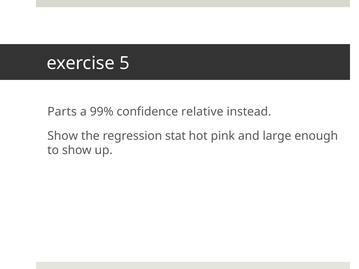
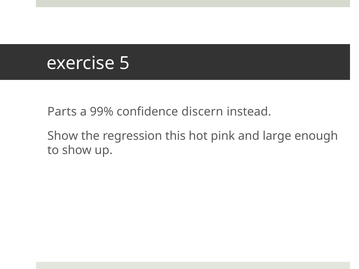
relative: relative -> discern (202, 112)
stat: stat -> this (175, 136)
